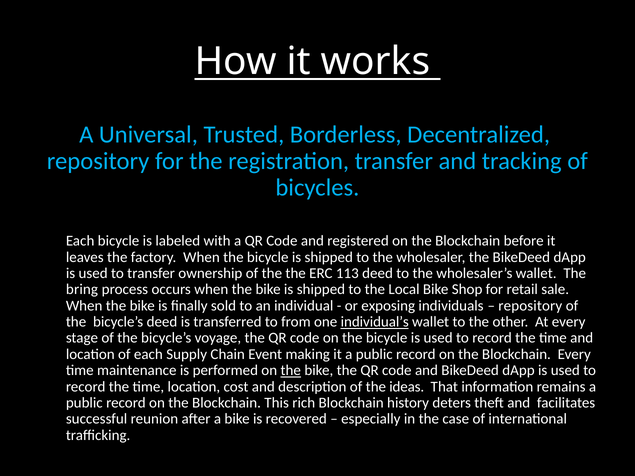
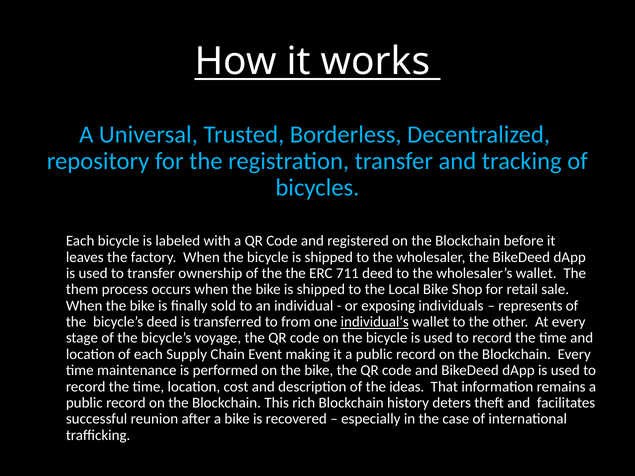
113: 113 -> 711 (347, 273)
bring: bring -> them (82, 290)
repository: repository -> represents (530, 306)
the underline: present -> none (291, 371)
